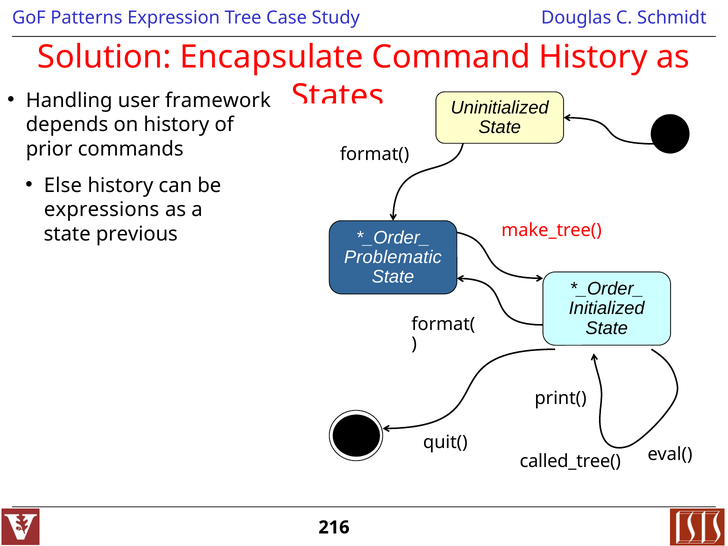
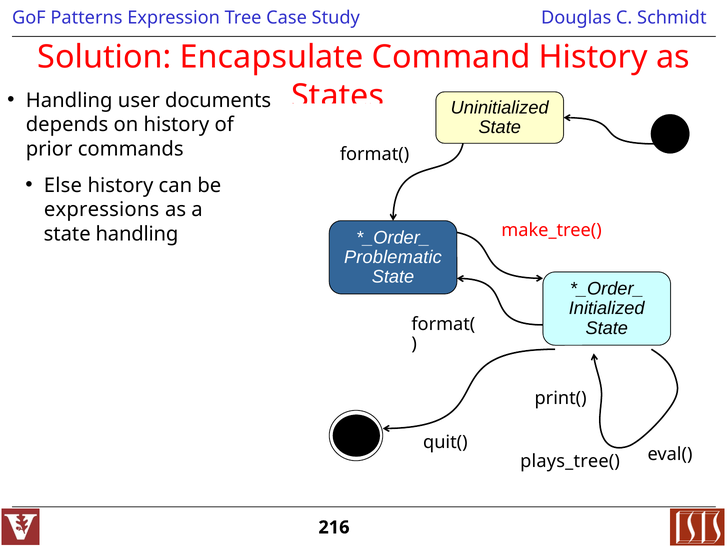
framework: framework -> documents (218, 100)
state previous: previous -> handling (137, 234)
called_tree(: called_tree( -> plays_tree( (570, 461)
